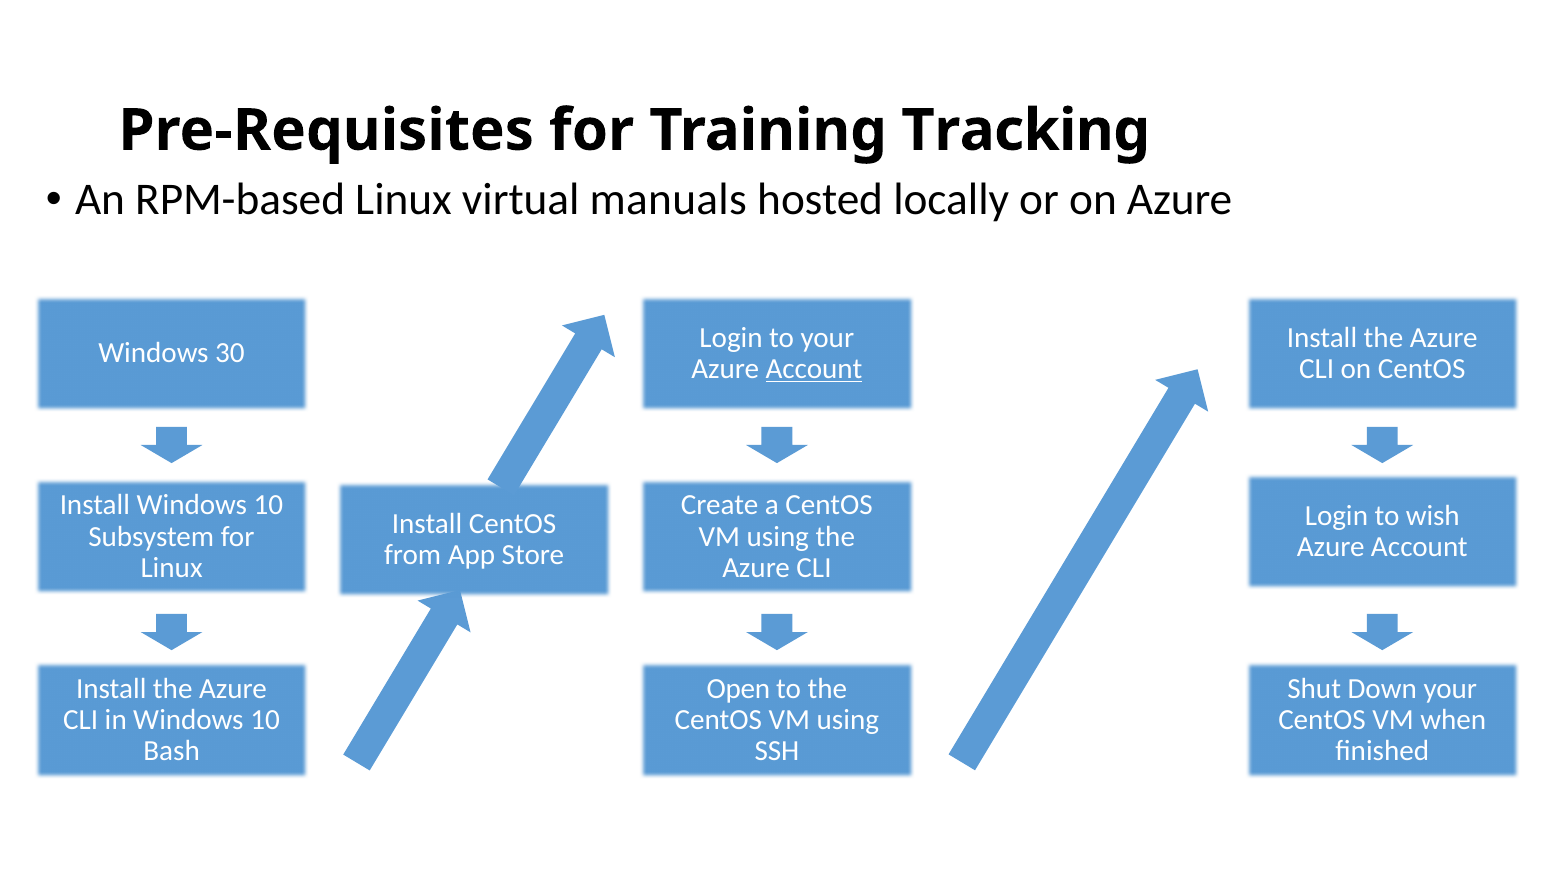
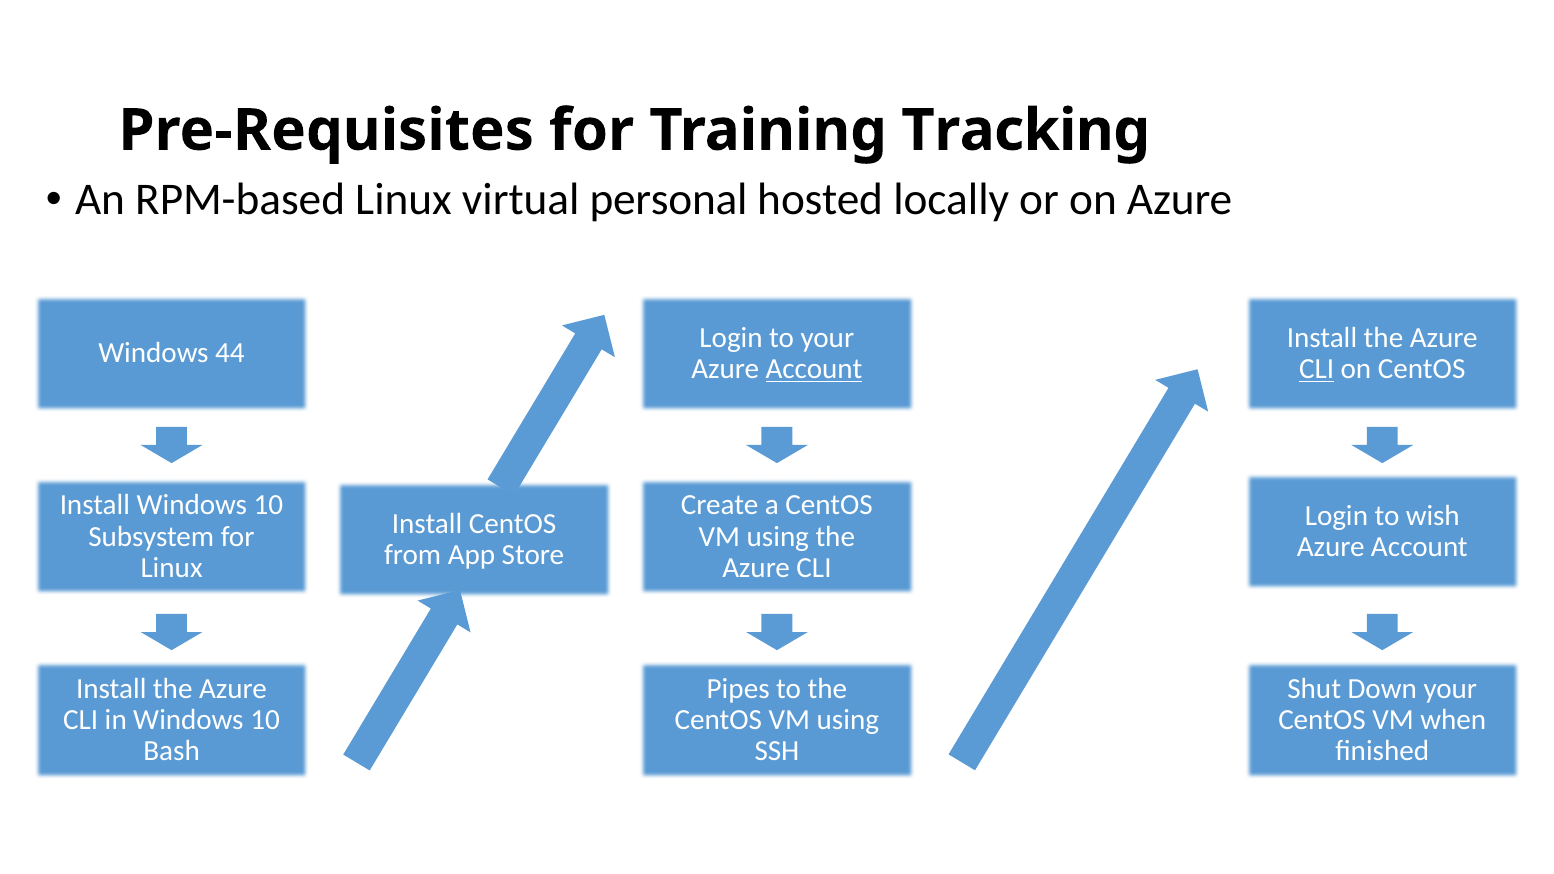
manuals: manuals -> personal (669, 200)
30: 30 -> 44 (230, 353)
CLI underline: none -> present (1317, 369)
Open: Open -> Pipes (738, 689)
